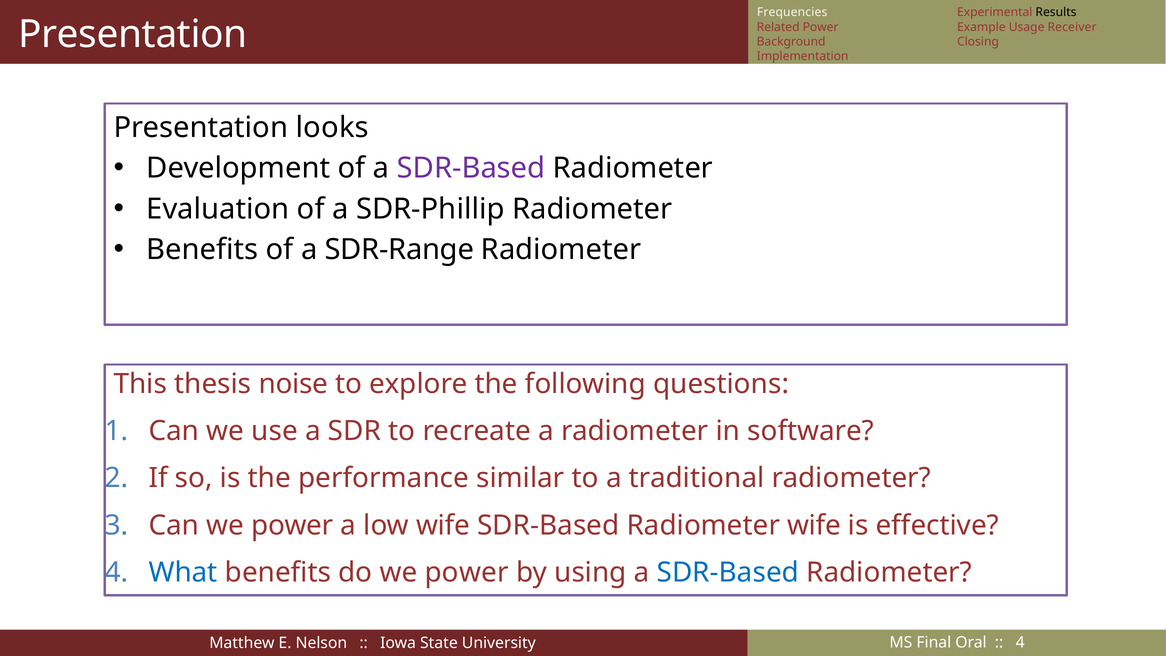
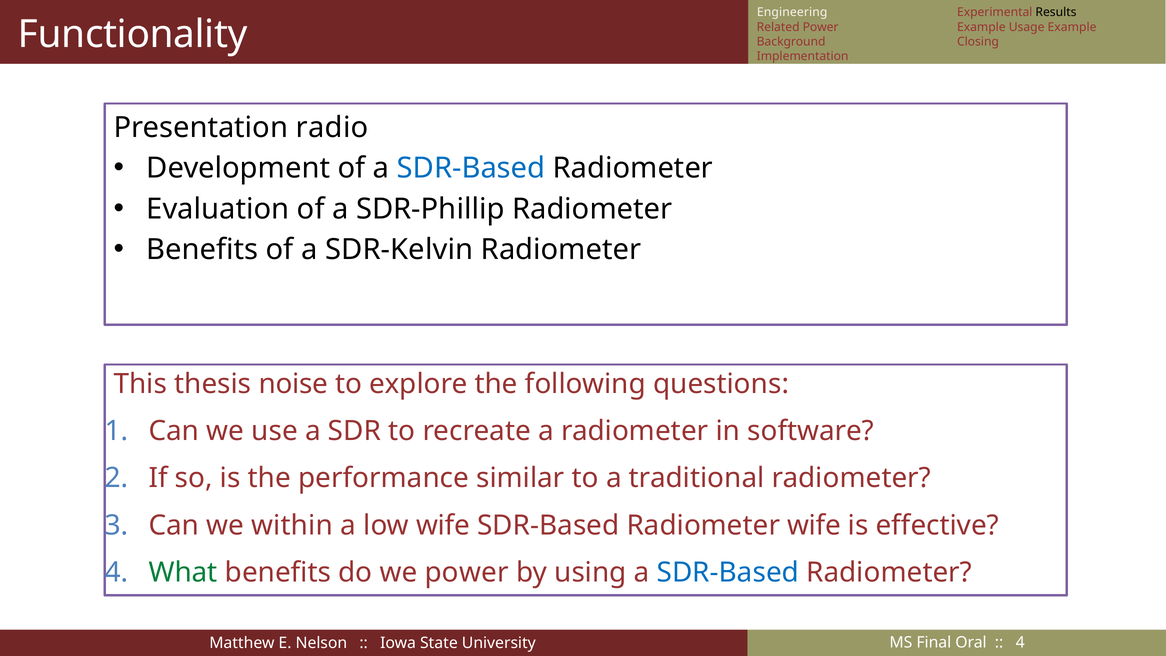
Frequencies: Frequencies -> Engineering (792, 12)
Usage Receiver: Receiver -> Example (1072, 27)
Presentation: Presentation -> Functionality (133, 35)
looks: looks -> radio (332, 127)
SDR-Based colour: purple -> blue (471, 168)
SDR-Range: SDR-Range -> SDR-Kelvin (399, 250)
Can we power: power -> within (292, 525)
What colour: blue -> green (183, 572)
